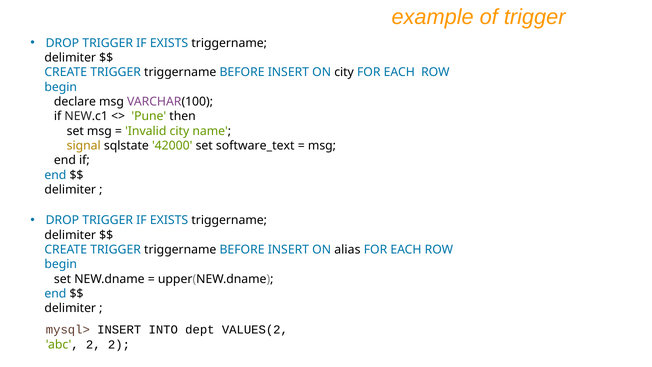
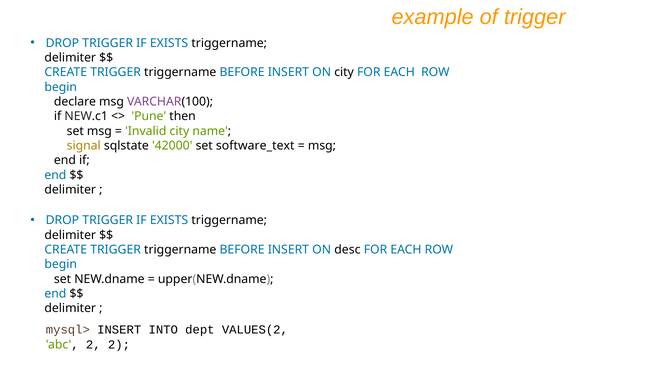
alias: alias -> desc (347, 249)
